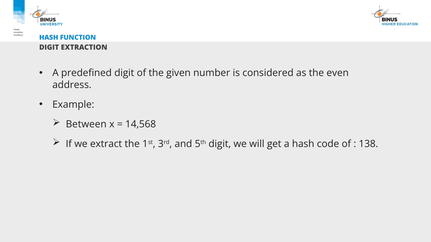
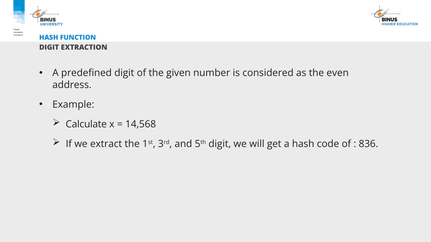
Between: Between -> Calculate (86, 124)
138: 138 -> 836 (368, 144)
